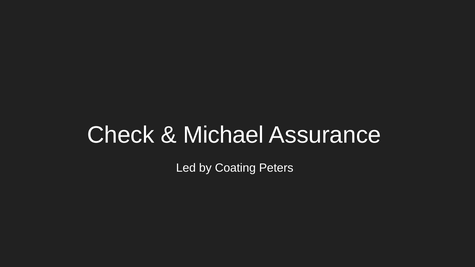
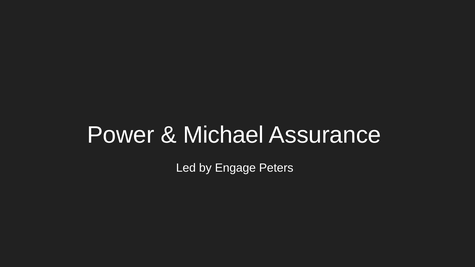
Check: Check -> Power (121, 135)
Coating: Coating -> Engage (235, 168)
